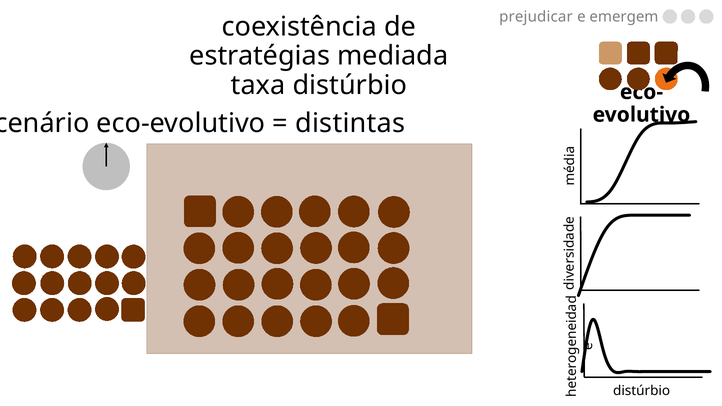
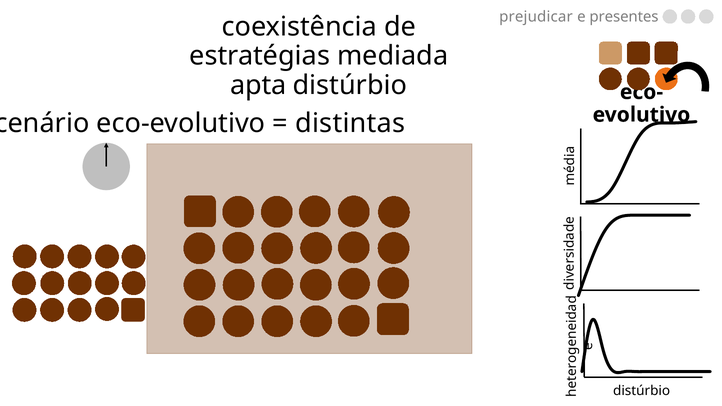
emergem: emergem -> presentes (624, 17)
taxa: taxa -> apta (258, 85)
